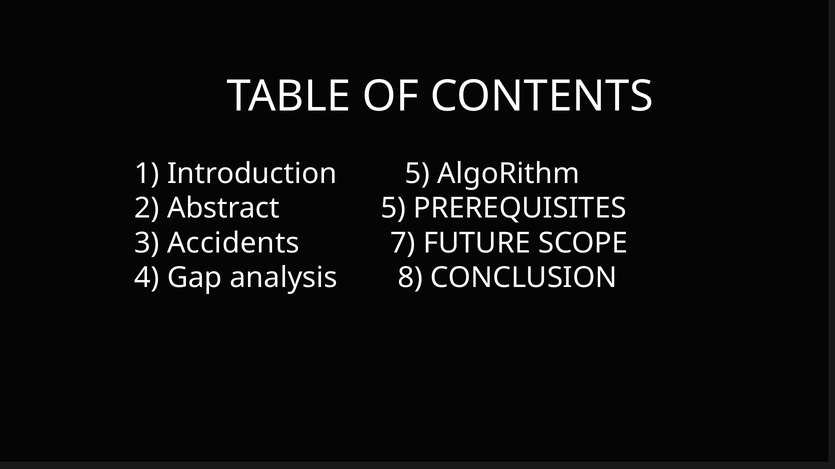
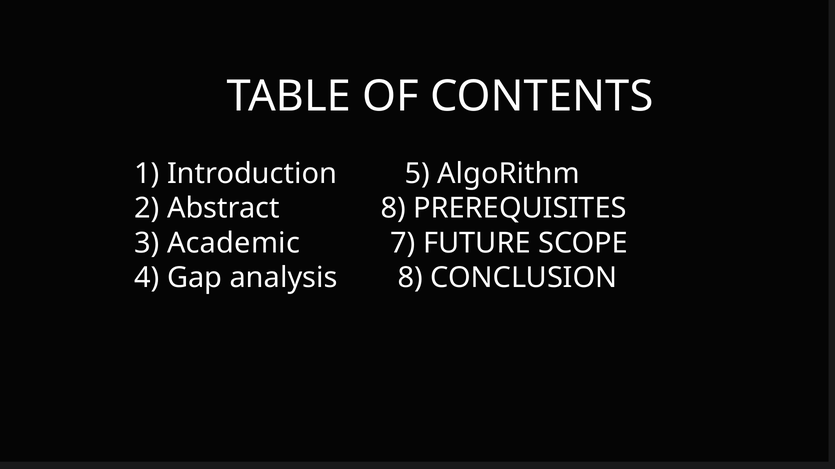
Abstract 5: 5 -> 8 (393, 209)
Accidents: Accidents -> Academic (233, 243)
